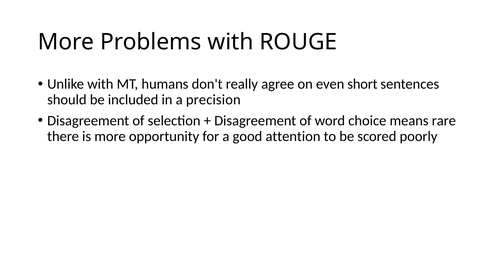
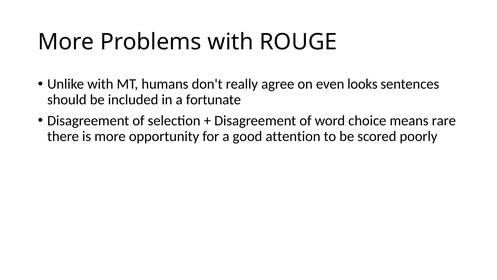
short: short -> looks (362, 84)
precision: precision -> fortunate (213, 100)
